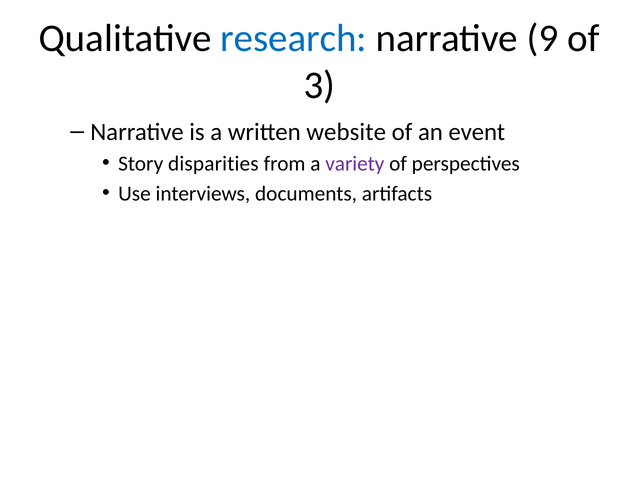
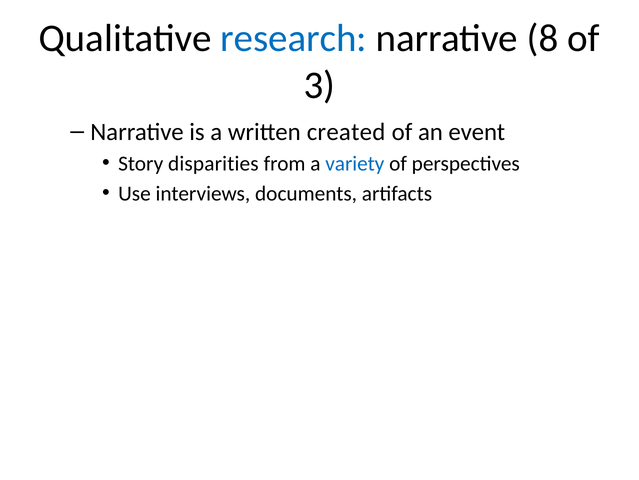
9: 9 -> 8 (543, 38)
website: website -> created (346, 132)
variety colour: purple -> blue (355, 163)
